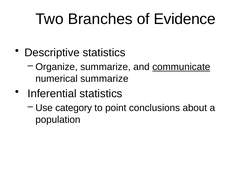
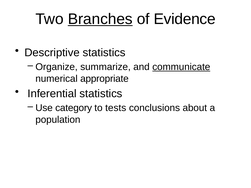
Branches underline: none -> present (100, 19)
numerical summarize: summarize -> appropriate (104, 79)
point: point -> tests (116, 108)
